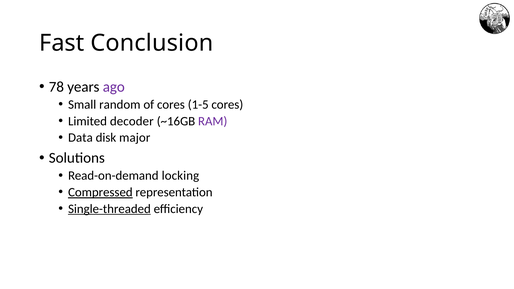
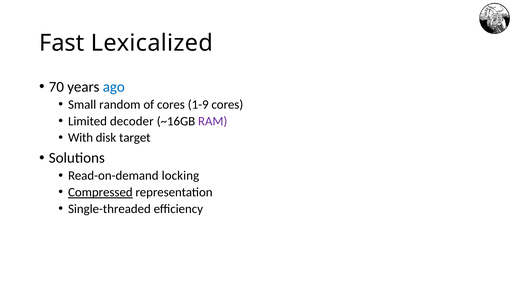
Conclusion: Conclusion -> Lexicalized (152, 43)
78: 78 -> 70 (56, 87)
ago colour: purple -> blue (114, 87)
1-5: 1-5 -> 1-9 (198, 105)
Data: Data -> With (81, 138)
major: major -> target (135, 138)
Single-threaded underline: present -> none (109, 209)
